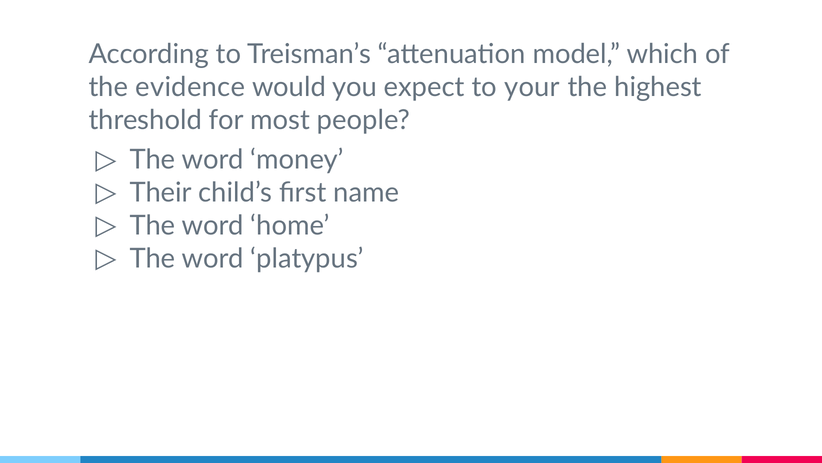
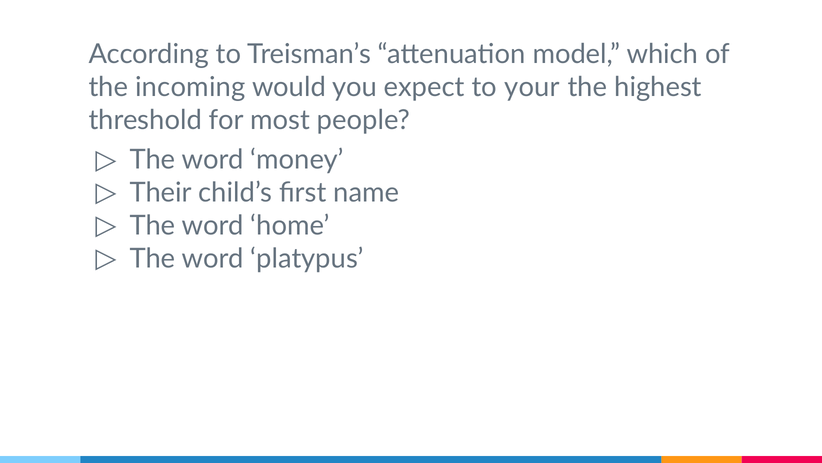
evidence: evidence -> incoming (190, 87)
